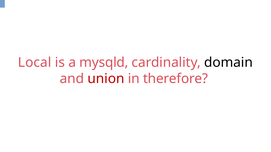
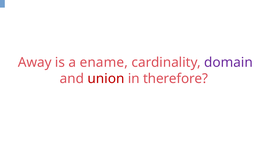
Local: Local -> Away (35, 63)
mysqld: mysqld -> ename (104, 63)
domain colour: black -> purple (229, 63)
